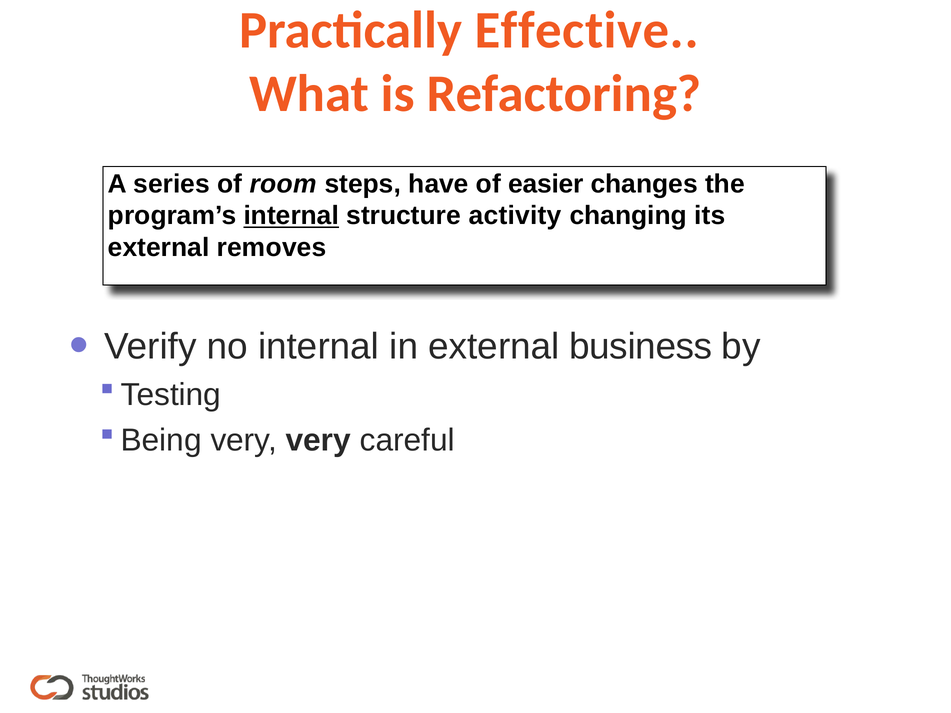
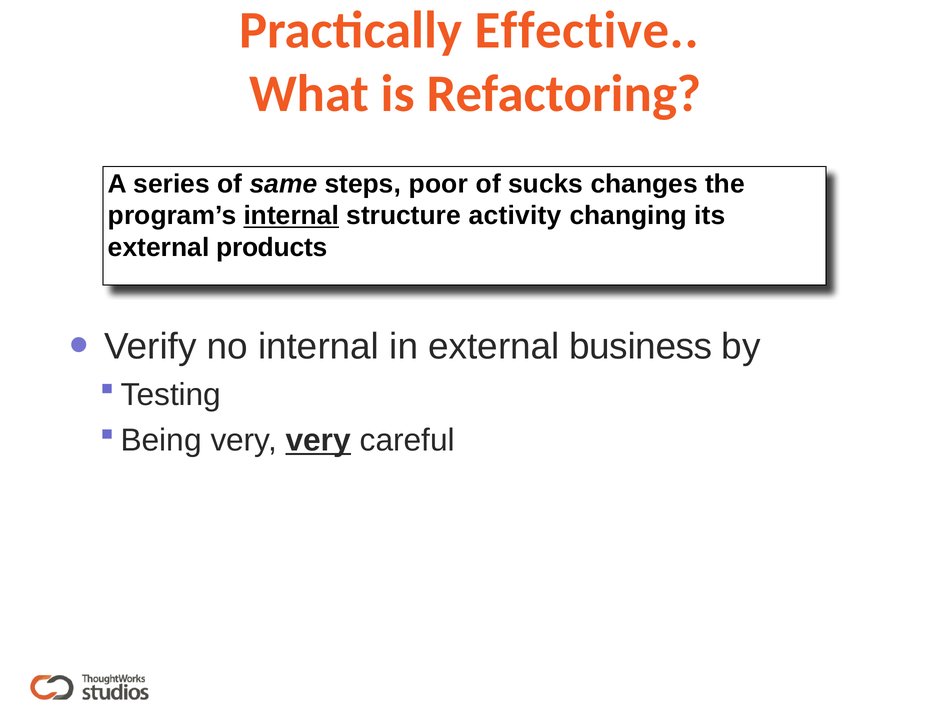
room: room -> same (283, 184)
have: have -> poor (438, 184)
easier: easier -> sucks (546, 184)
removes: removes -> products (272, 248)
very underline: none -> present (318, 440)
